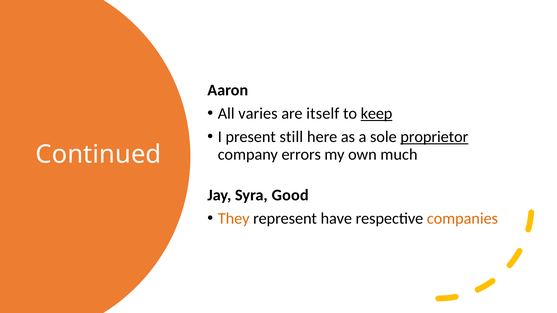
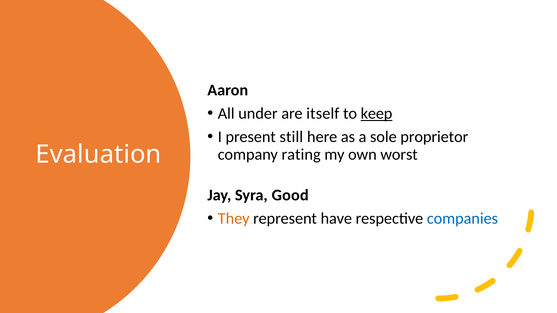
varies: varies -> under (258, 114)
proprietor underline: present -> none (434, 137)
Continued: Continued -> Evaluation (98, 154)
errors: errors -> rating (301, 154)
much: much -> worst (399, 154)
companies colour: orange -> blue (462, 219)
